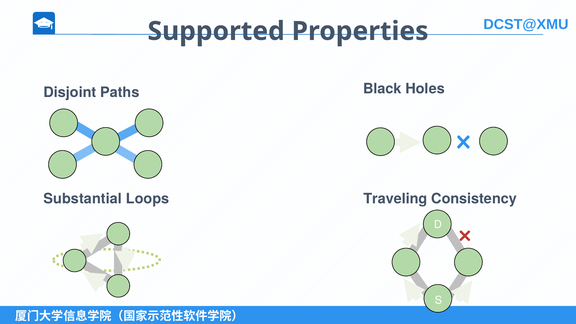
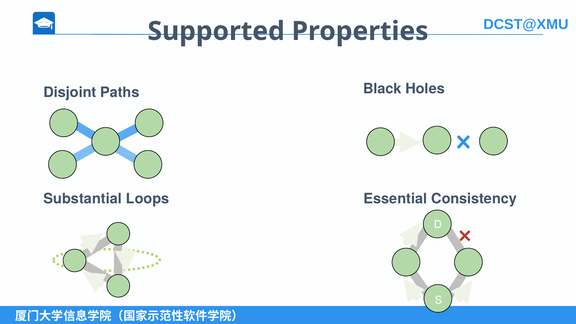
Traveling: Traveling -> Essential (395, 199)
